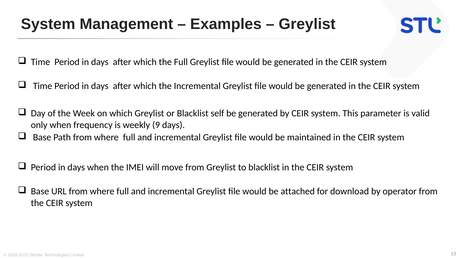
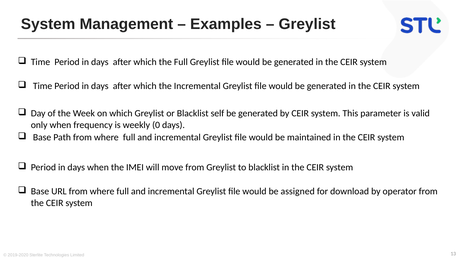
9: 9 -> 0 (156, 125)
attached: attached -> assigned (298, 191)
